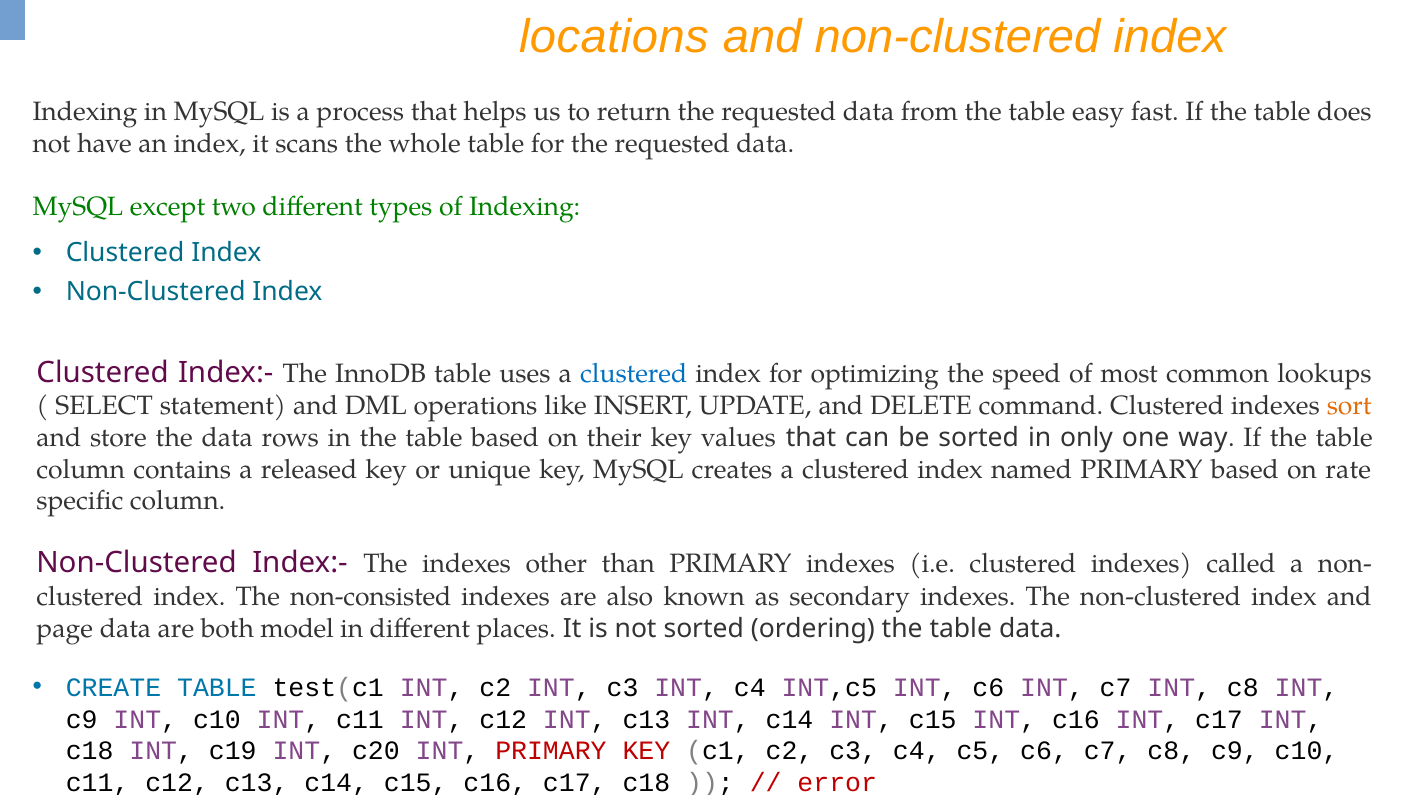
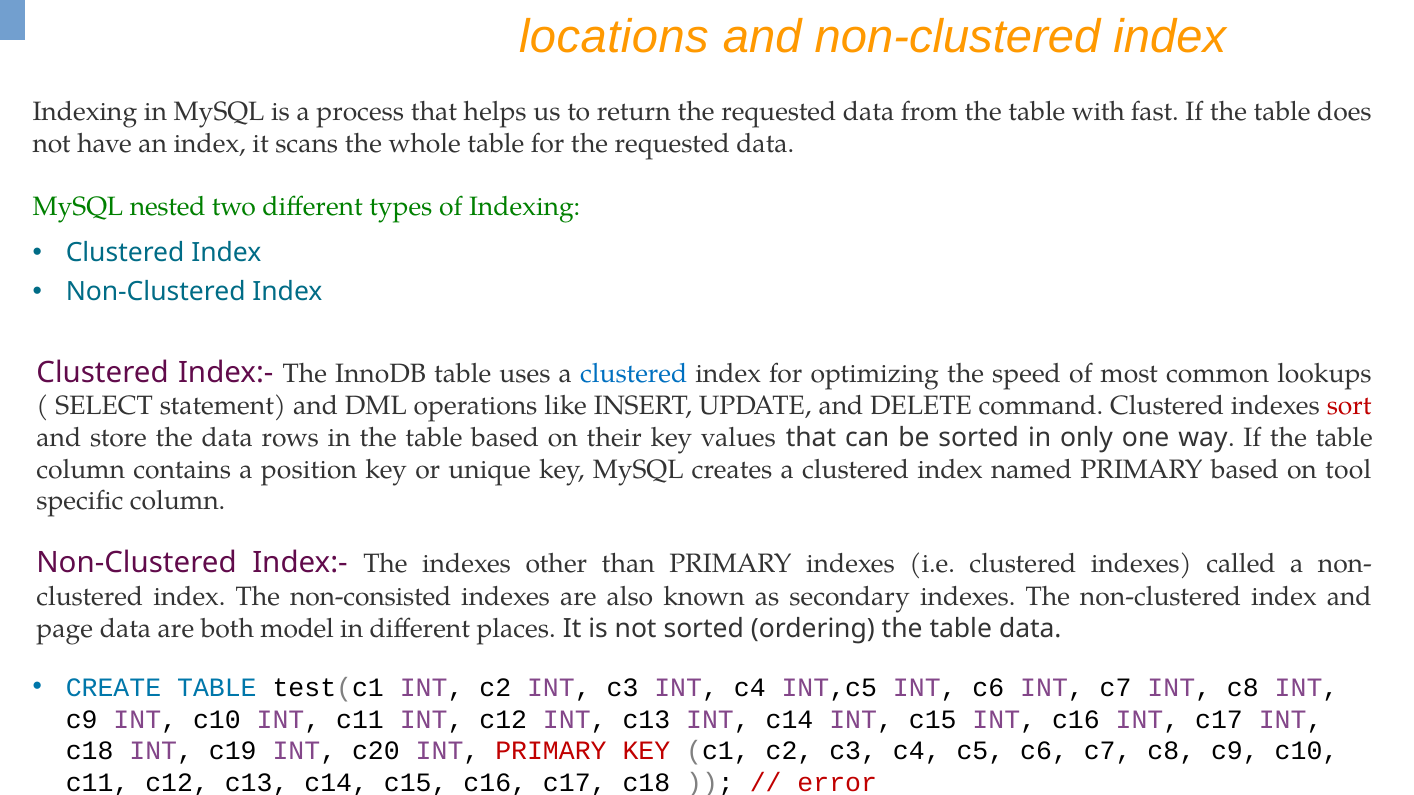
easy: easy -> with (1098, 112)
except: except -> nested (168, 207)
sort colour: orange -> red (1349, 406)
released: released -> position (309, 470)
rate: rate -> tool (1348, 470)
